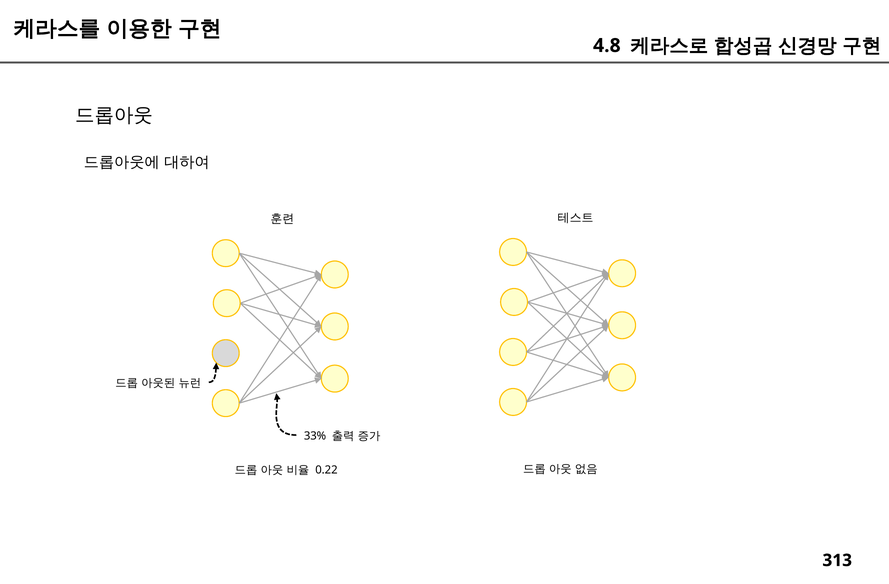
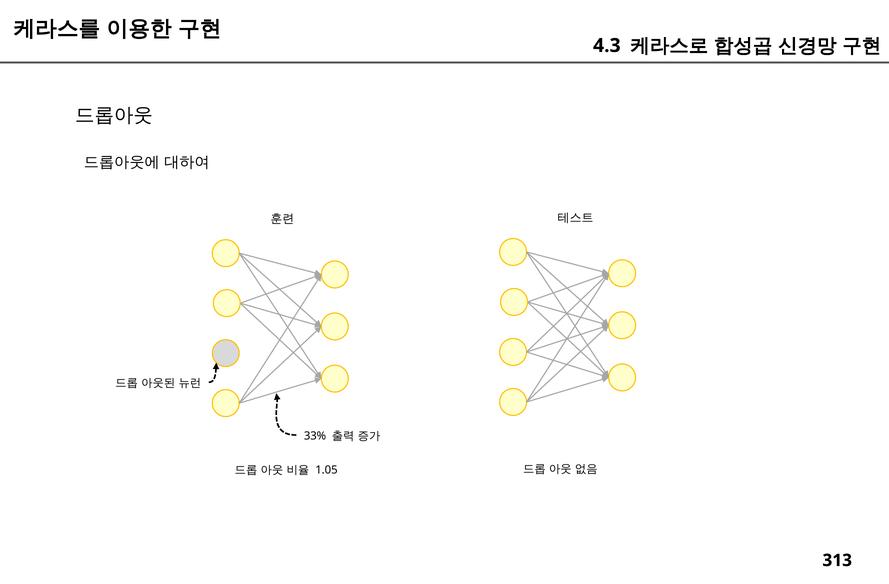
4.8: 4.8 -> 4.3 (607, 46)
0.22: 0.22 -> 1.05 (326, 470)
